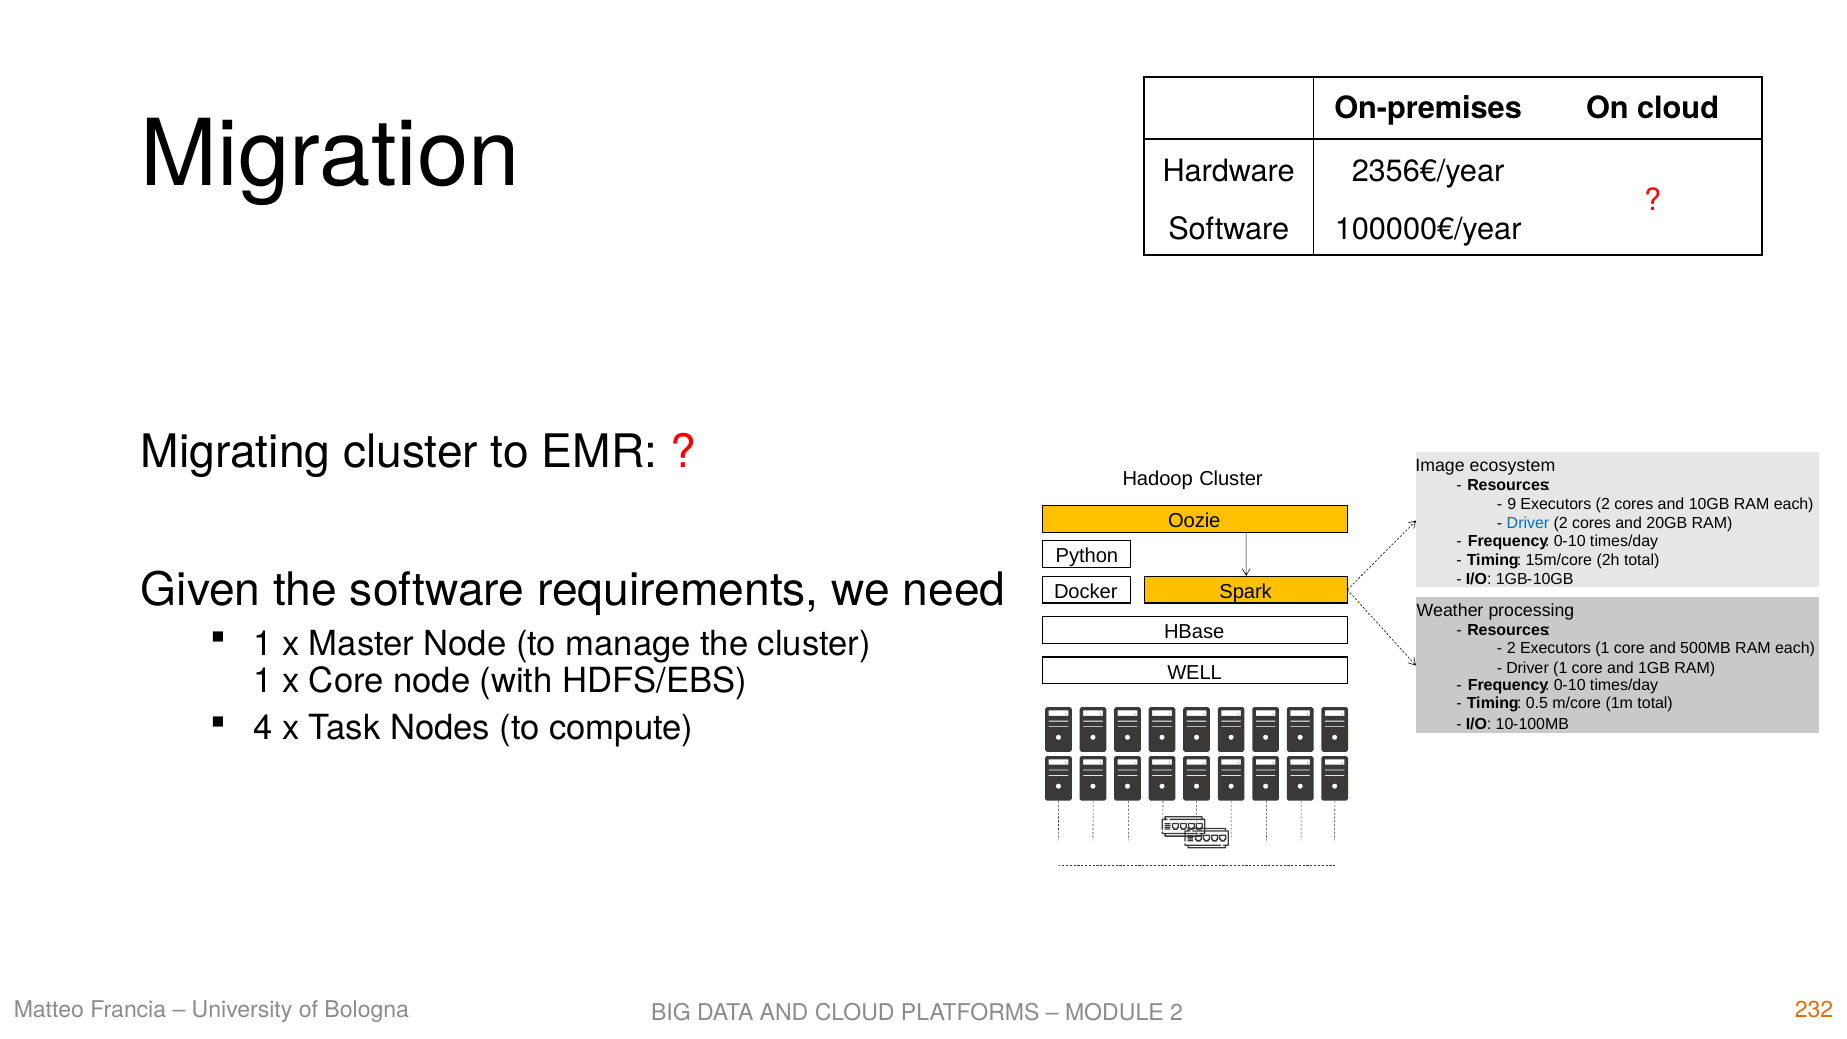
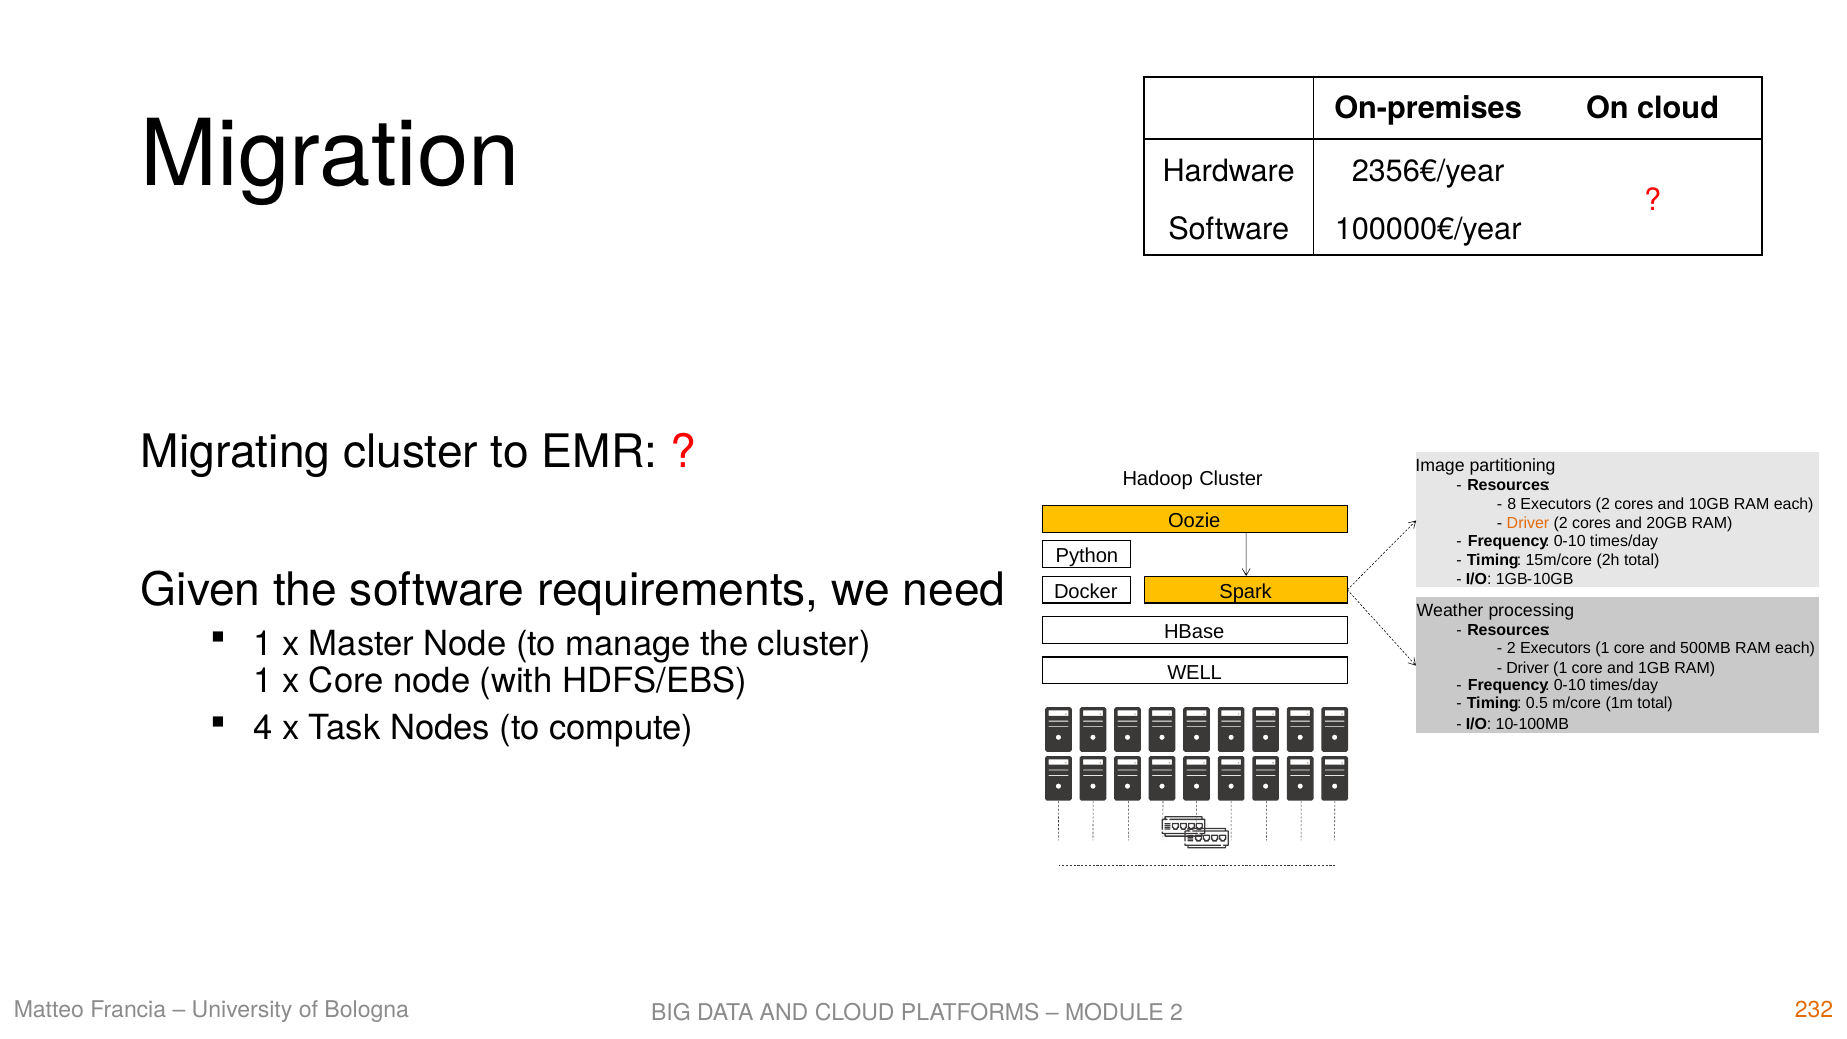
ecosystem: ecosystem -> partitioning (1513, 465)
9: 9 -> 8 (1512, 504)
Driver colour: blue -> orange (1528, 523)
